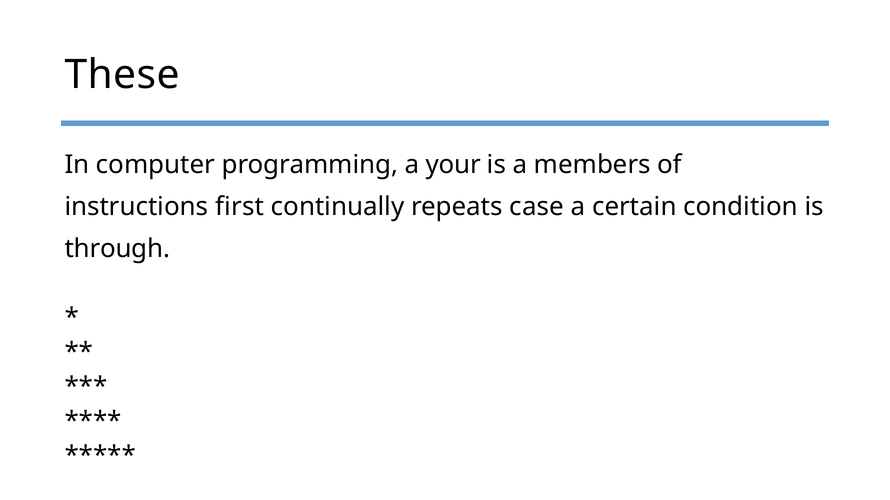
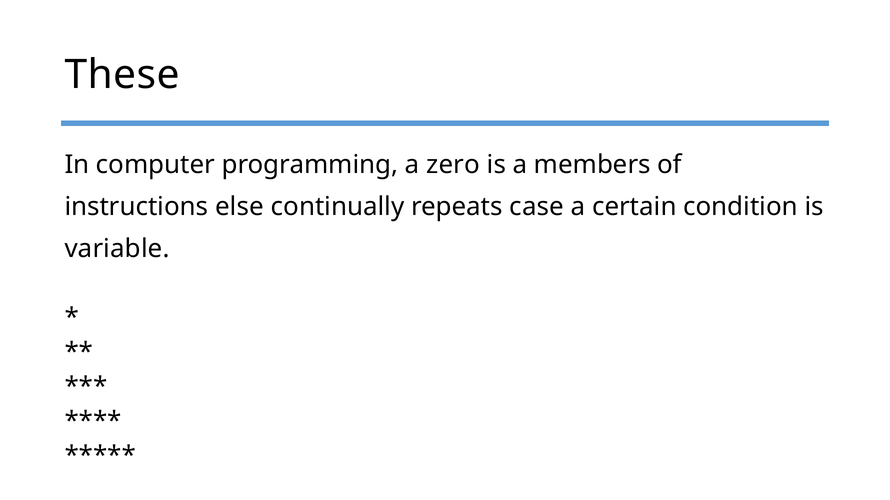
your: your -> zero (453, 165)
first: first -> else (240, 207)
through: through -> variable (117, 249)
